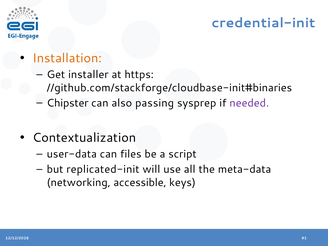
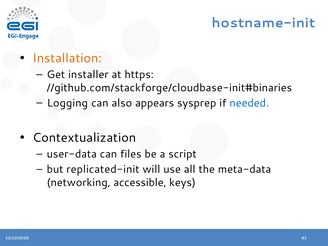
credential-init: credential-init -> hostname-init (264, 23)
Chipster: Chipster -> Logging (67, 103)
passing: passing -> appears (155, 103)
needed colour: purple -> blue (249, 103)
